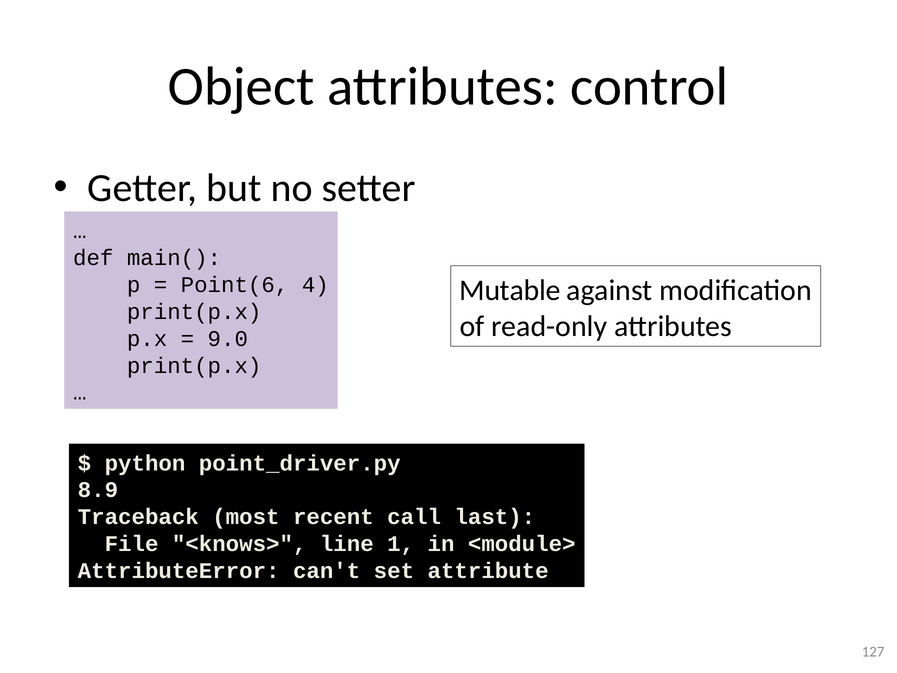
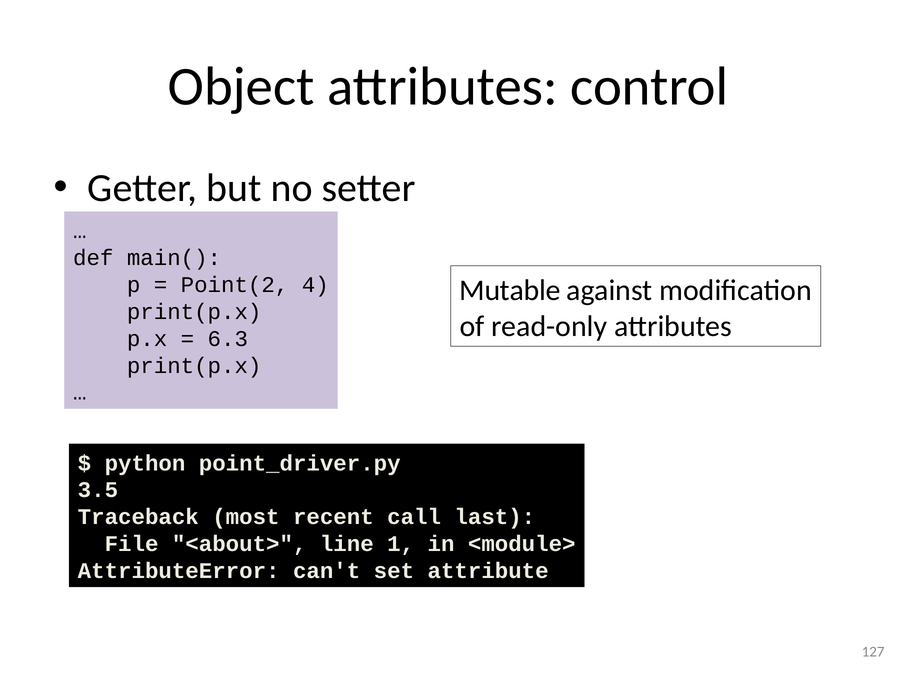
Point(6: Point(6 -> Point(2 (235, 285)
9.0: 9.0 -> 6.3 (228, 339)
8.9: 8.9 -> 3.5 (98, 490)
<knows>: <knows> -> <about> (239, 544)
